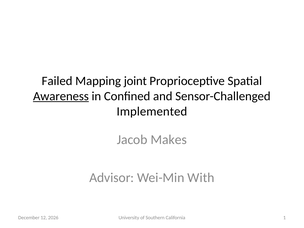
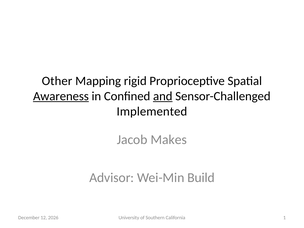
Failed: Failed -> Other (57, 81)
joint: joint -> rigid (135, 81)
and underline: none -> present (163, 96)
With: With -> Build (201, 178)
